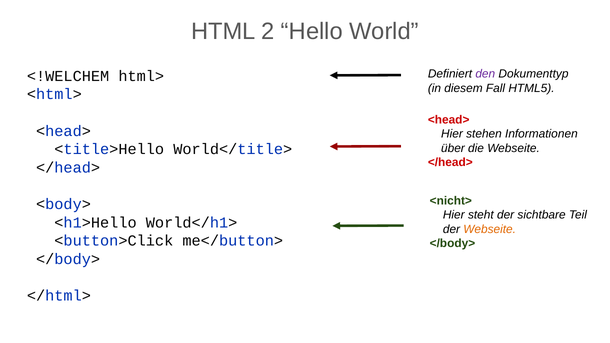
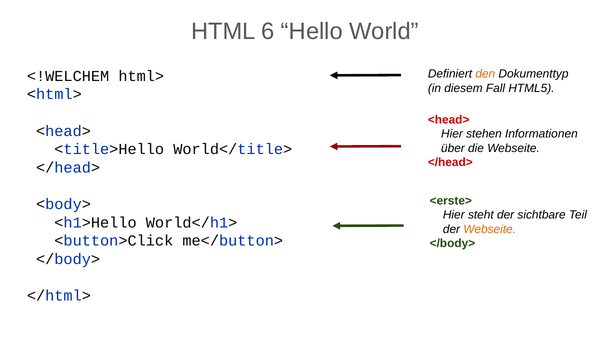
2: 2 -> 6 (268, 31)
den colour: purple -> orange (485, 74)
<nicht>: <nicht> -> <erste> (451, 201)
